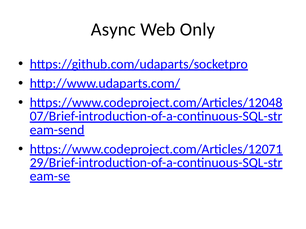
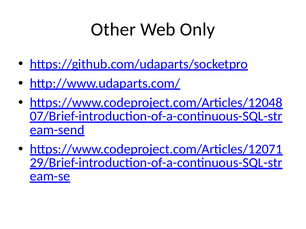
Async: Async -> Other (113, 30)
